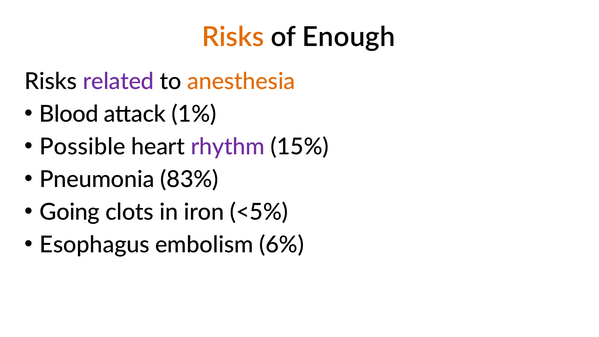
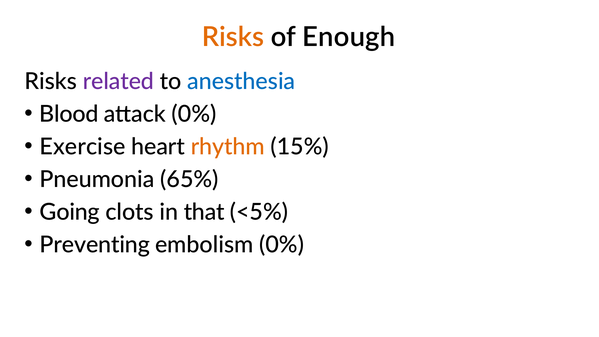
anesthesia colour: orange -> blue (241, 82)
attack 1%: 1% -> 0% (194, 114)
Possible: Possible -> Exercise (83, 147)
rhythm colour: purple -> orange (228, 147)
83%: 83% -> 65% (189, 179)
iron: iron -> that (204, 212)
Esophagus: Esophagus -> Preventing (95, 245)
embolism 6%: 6% -> 0% (282, 245)
